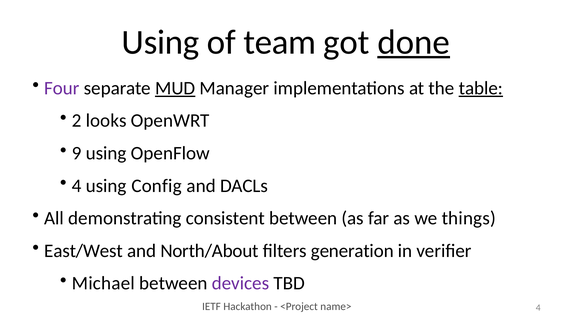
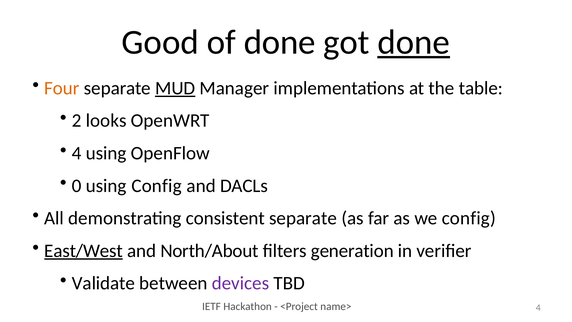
Using: Using -> Good (160, 42)
of team: team -> done (280, 42)
Four colour: purple -> orange (62, 88)
table underline: present -> none (481, 88)
9: 9 -> 4 (77, 153)
4: 4 -> 0 (77, 186)
consistent between: between -> separate (303, 218)
we things: things -> config (469, 218)
East/West underline: none -> present (84, 251)
Michael: Michael -> Validate (103, 283)
